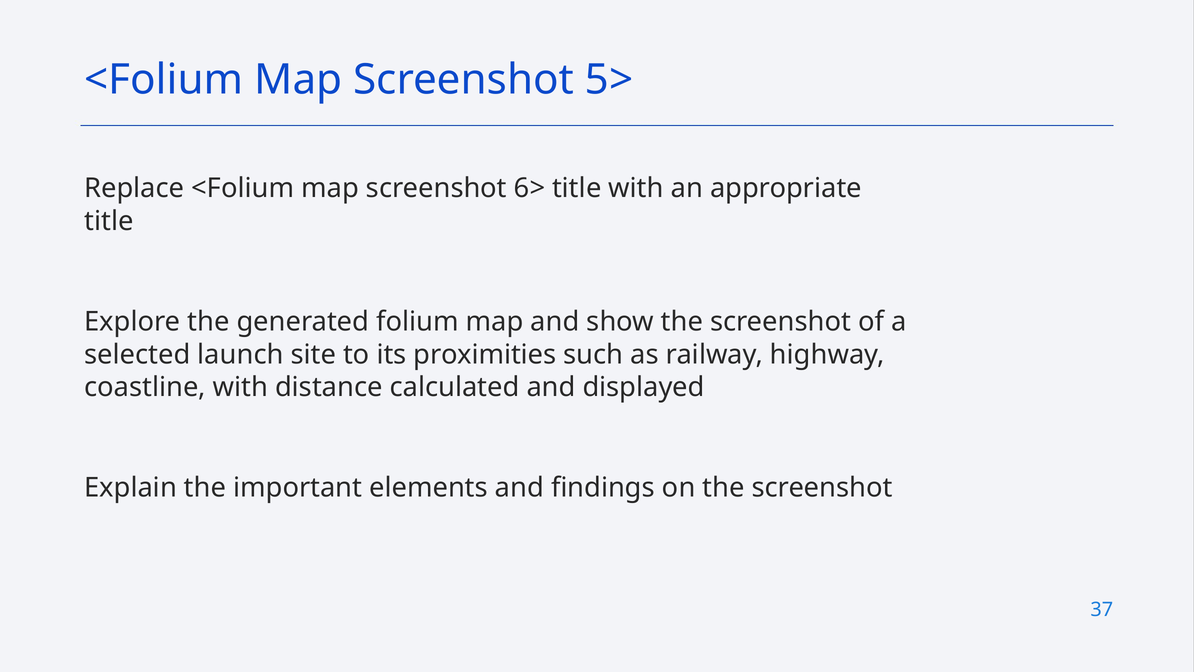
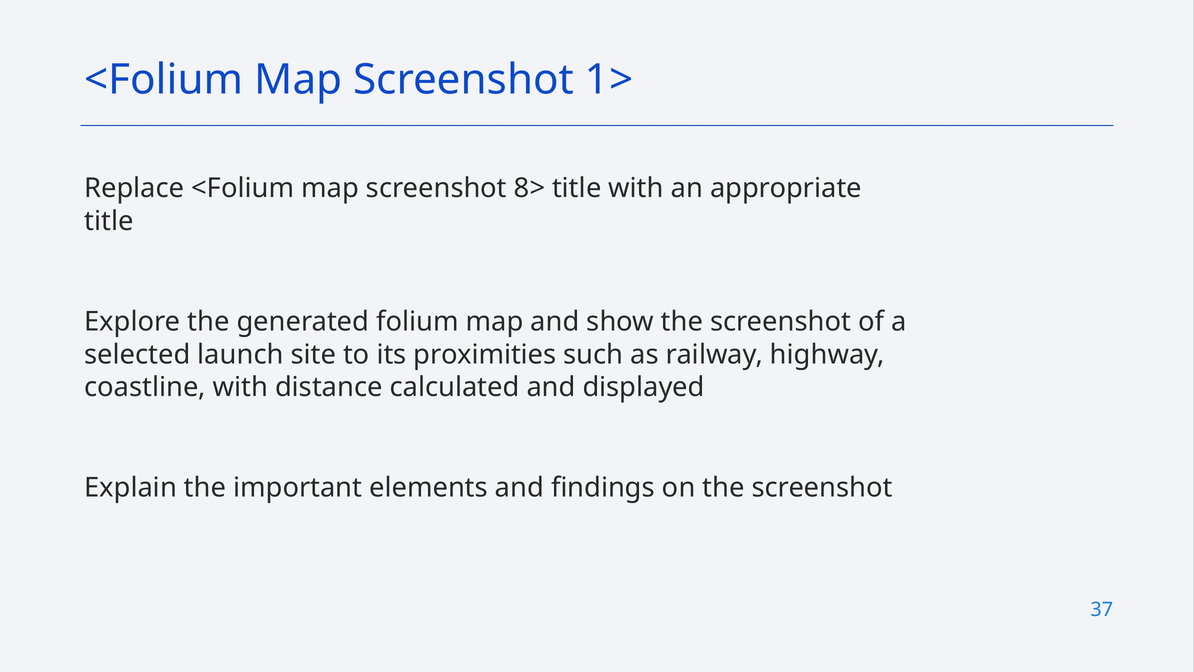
5>: 5> -> 1> (609, 80)
6>: 6> -> 8> (530, 188)
